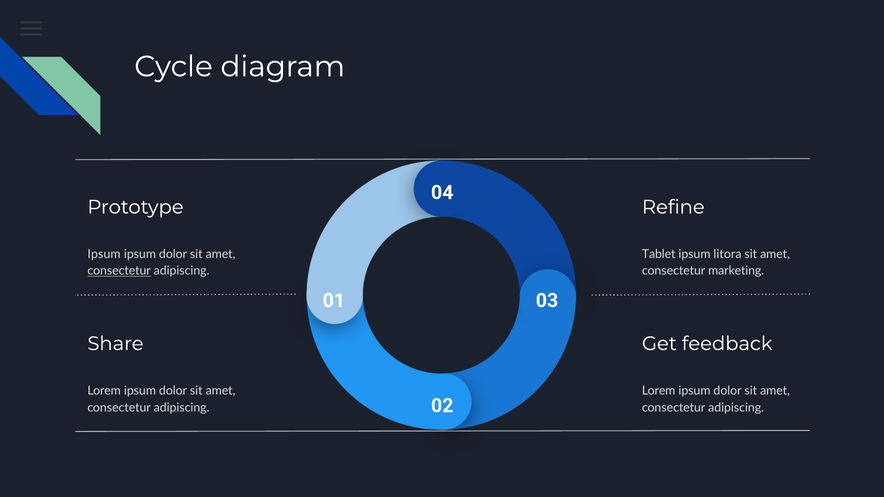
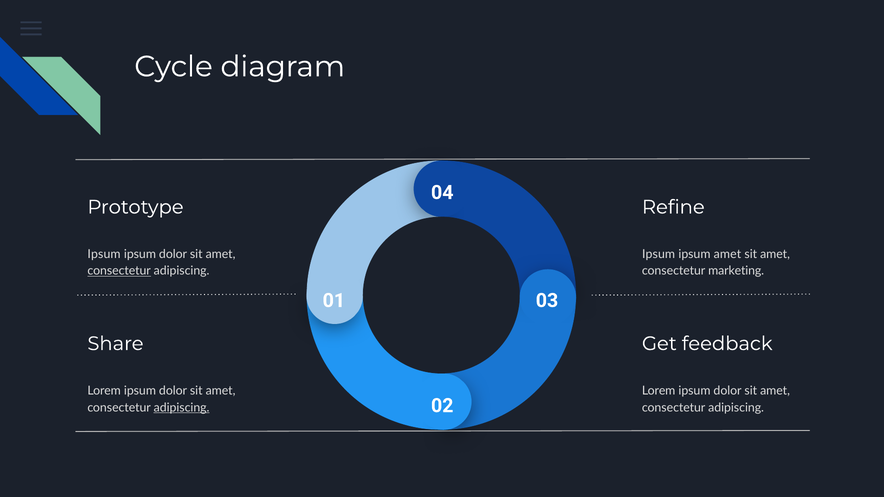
Tablet: Tablet -> Ipsum (659, 254)
ipsum litora: litora -> amet (727, 254)
adipiscing underline: none -> present (182, 408)
